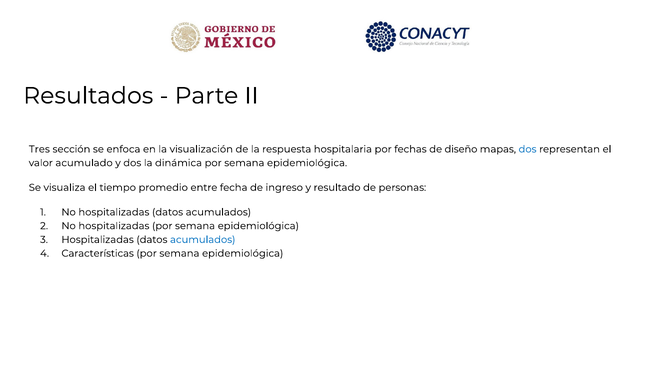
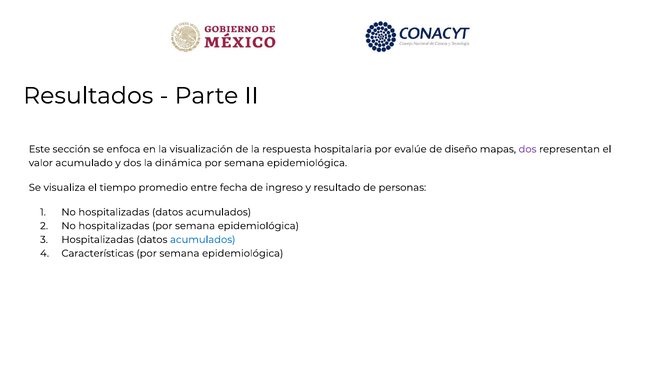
Tres: Tres -> Este (39, 149)
fechas: fechas -> evalúe (410, 149)
dos colour: blue -> purple (528, 149)
